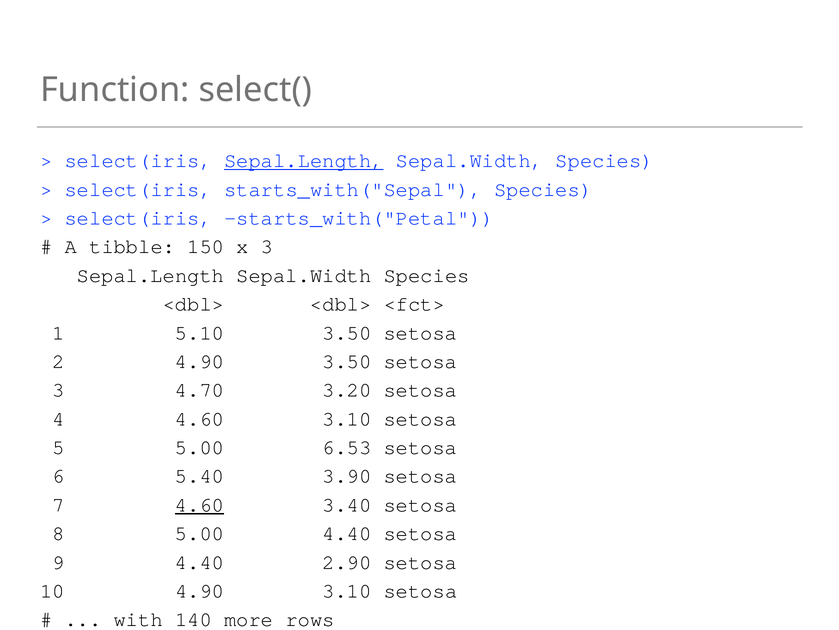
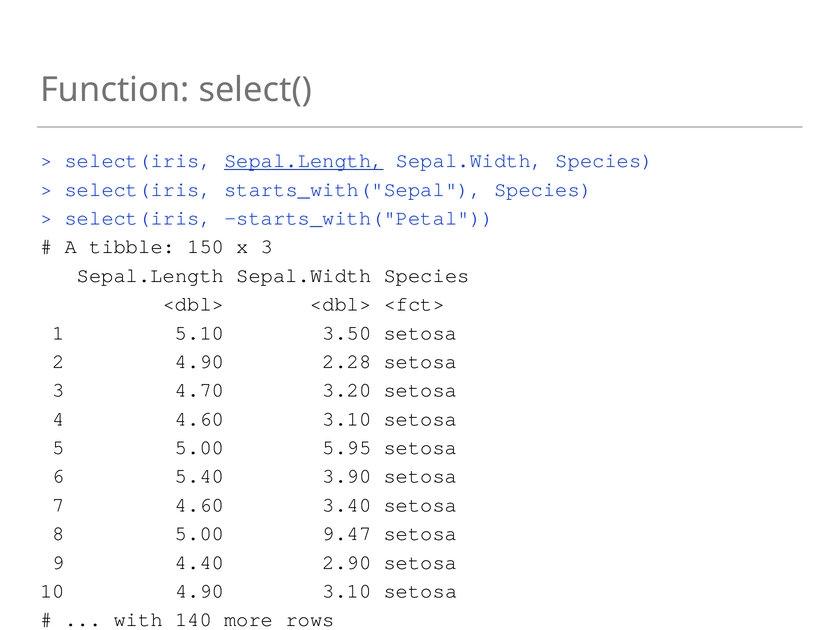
4.90 3.50: 3.50 -> 2.28 (347, 361)
6.53: 6.53 -> 5.95 (347, 447)
4.60 underline: present -> none (200, 504)
5.00 4.40: 4.40 -> 9.47 (347, 533)
